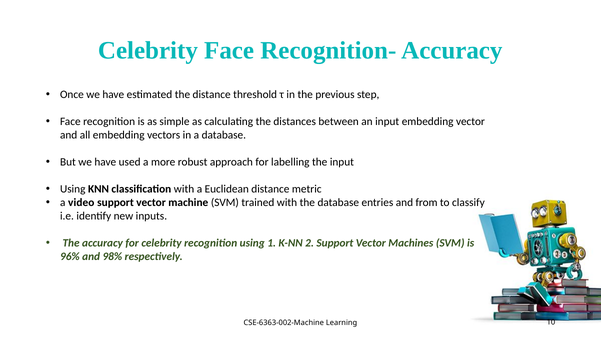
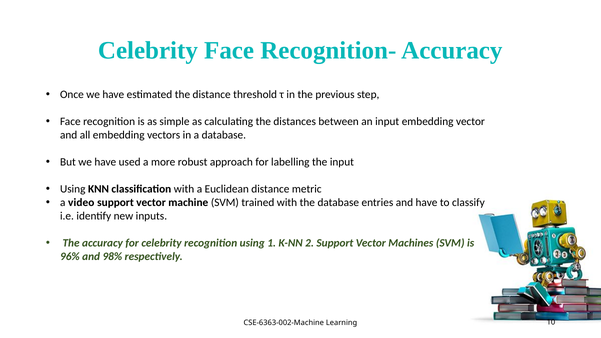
and from: from -> have (427, 203)
